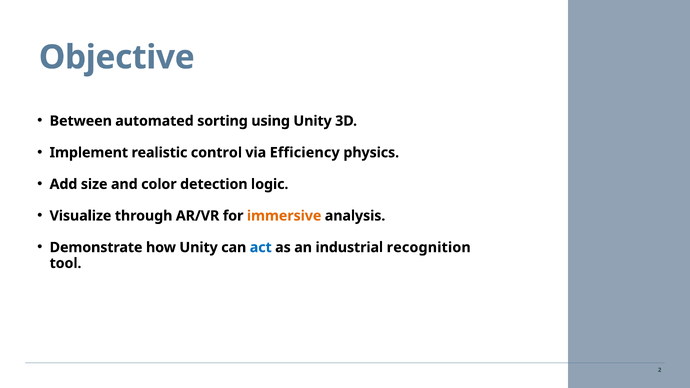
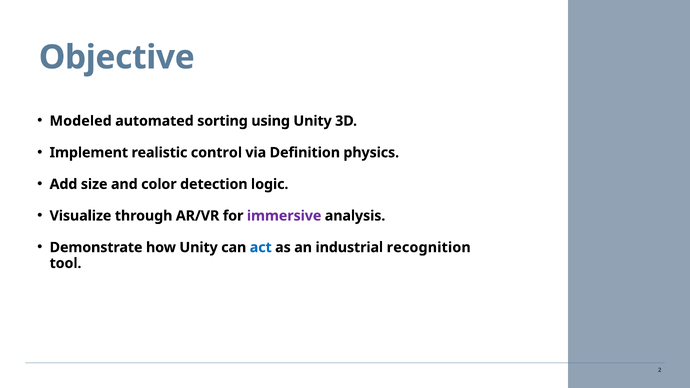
Between: Between -> Modeled (81, 121)
Efficiency: Efficiency -> Definition (305, 153)
immersive colour: orange -> purple (284, 216)
